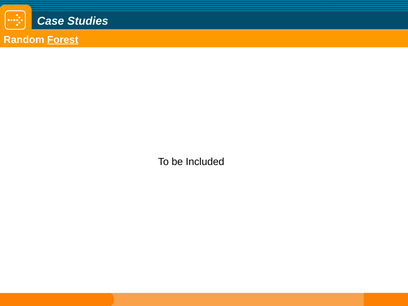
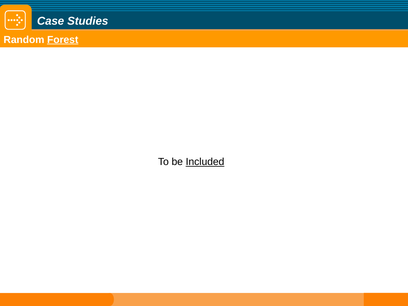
Included underline: none -> present (205, 162)
